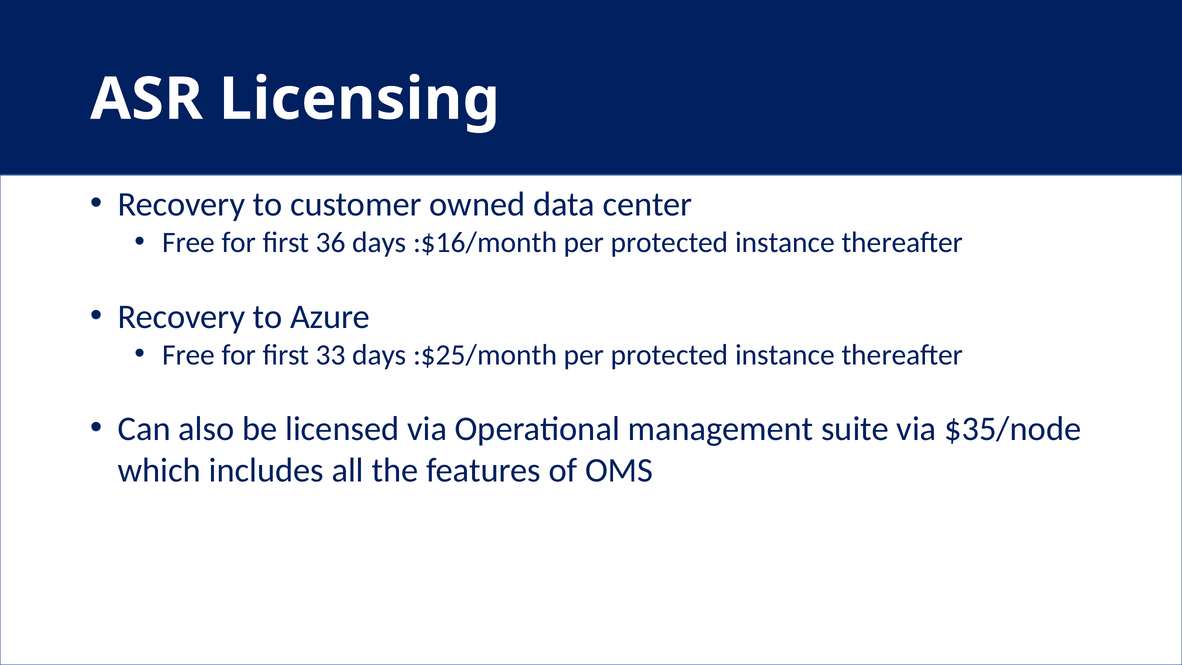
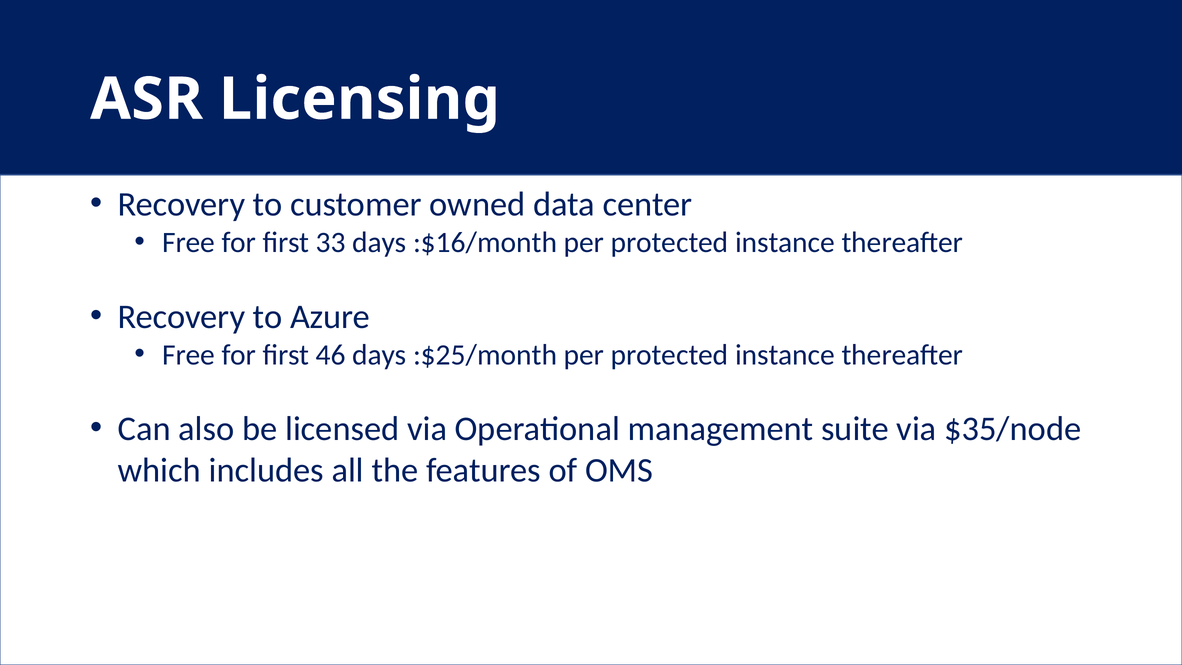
36: 36 -> 33 (331, 243)
33: 33 -> 46 (331, 355)
